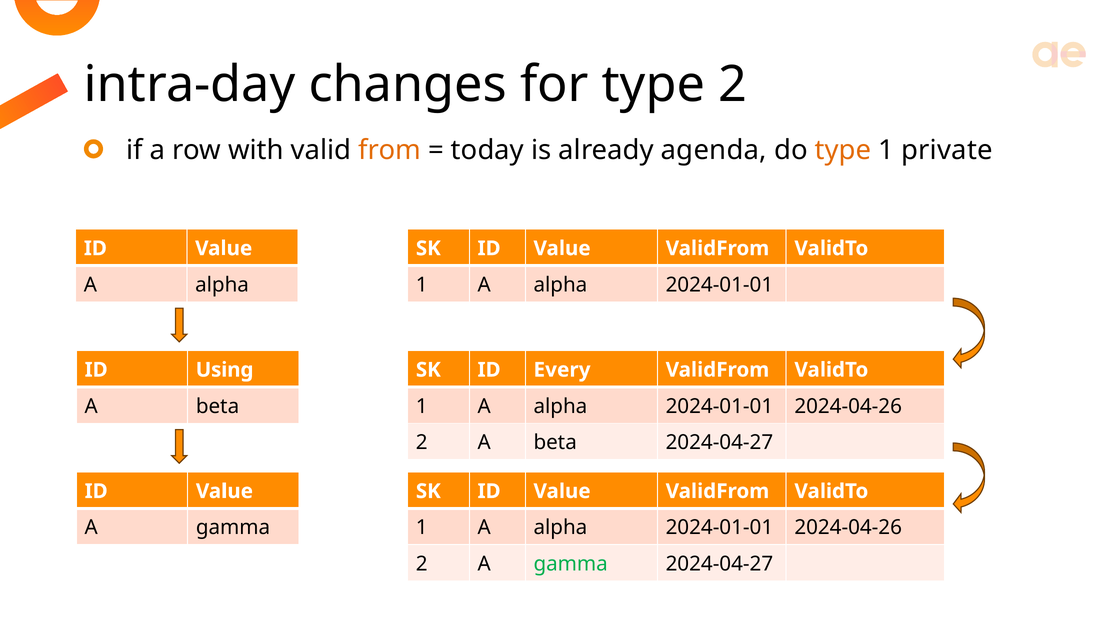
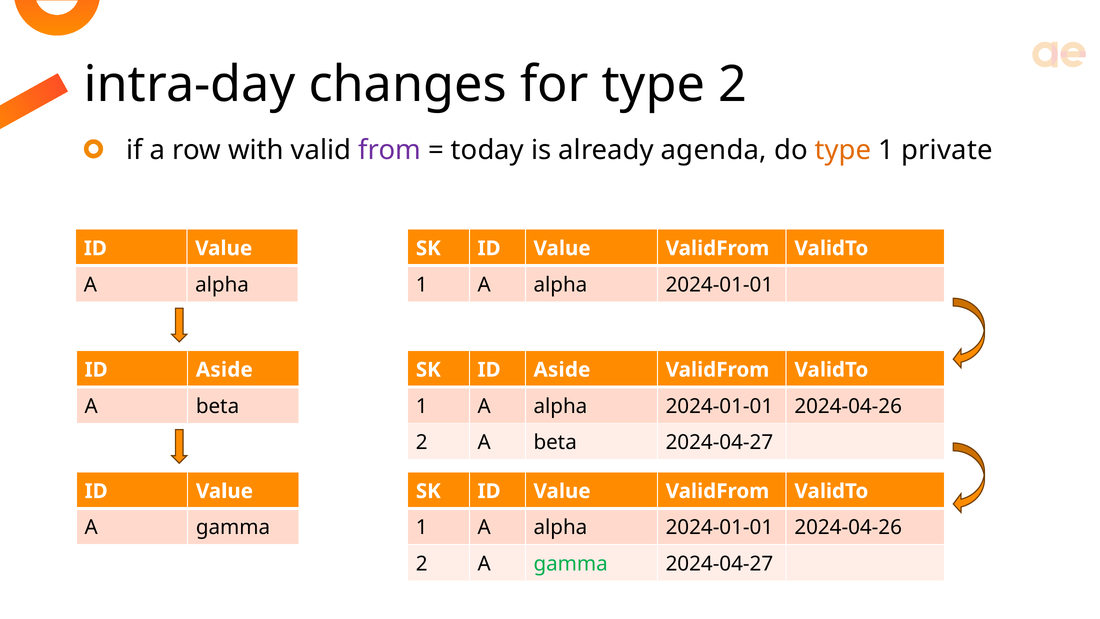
from colour: orange -> purple (390, 150)
Using: Using -> Aside (224, 370)
SK ID Every: Every -> Aside (562, 370)
